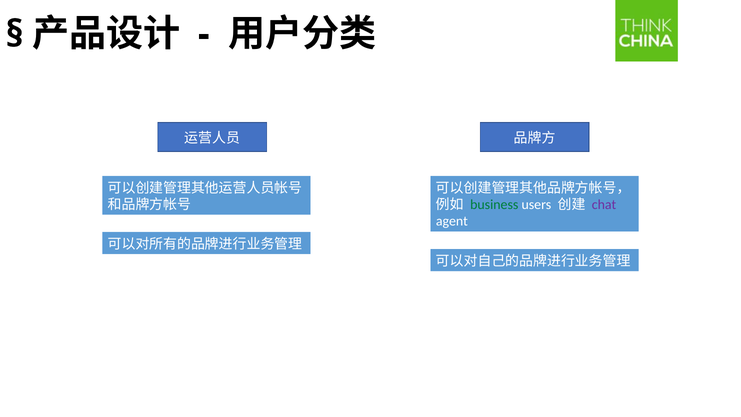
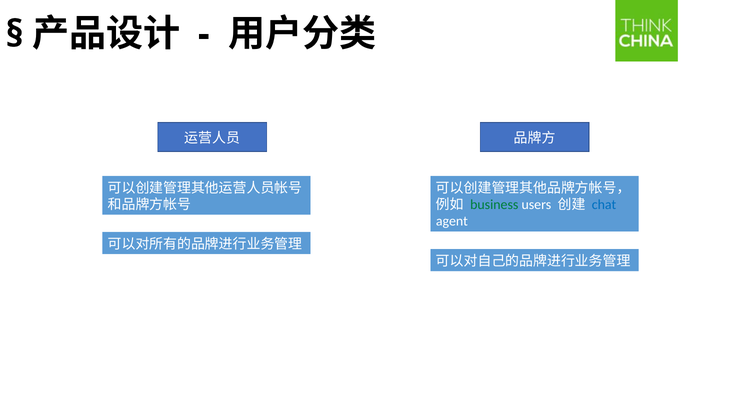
chat colour: purple -> blue (604, 205)
